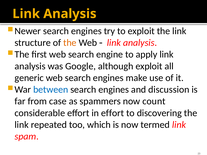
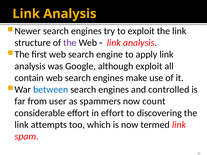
the colour: orange -> purple (70, 43)
generic: generic -> contain (29, 78)
discussion: discussion -> controlled (169, 90)
case: case -> user (58, 101)
repeated: repeated -> attempts (49, 125)
